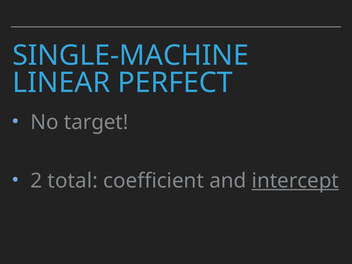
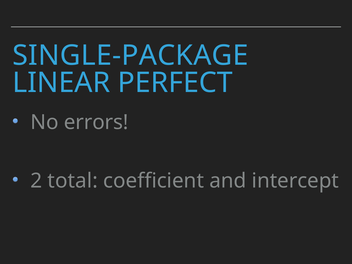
SINGLE-MACHINE: SINGLE-MACHINE -> SINGLE-PACKAGE (130, 55)
target: target -> errors (96, 122)
intercept underline: present -> none (295, 181)
